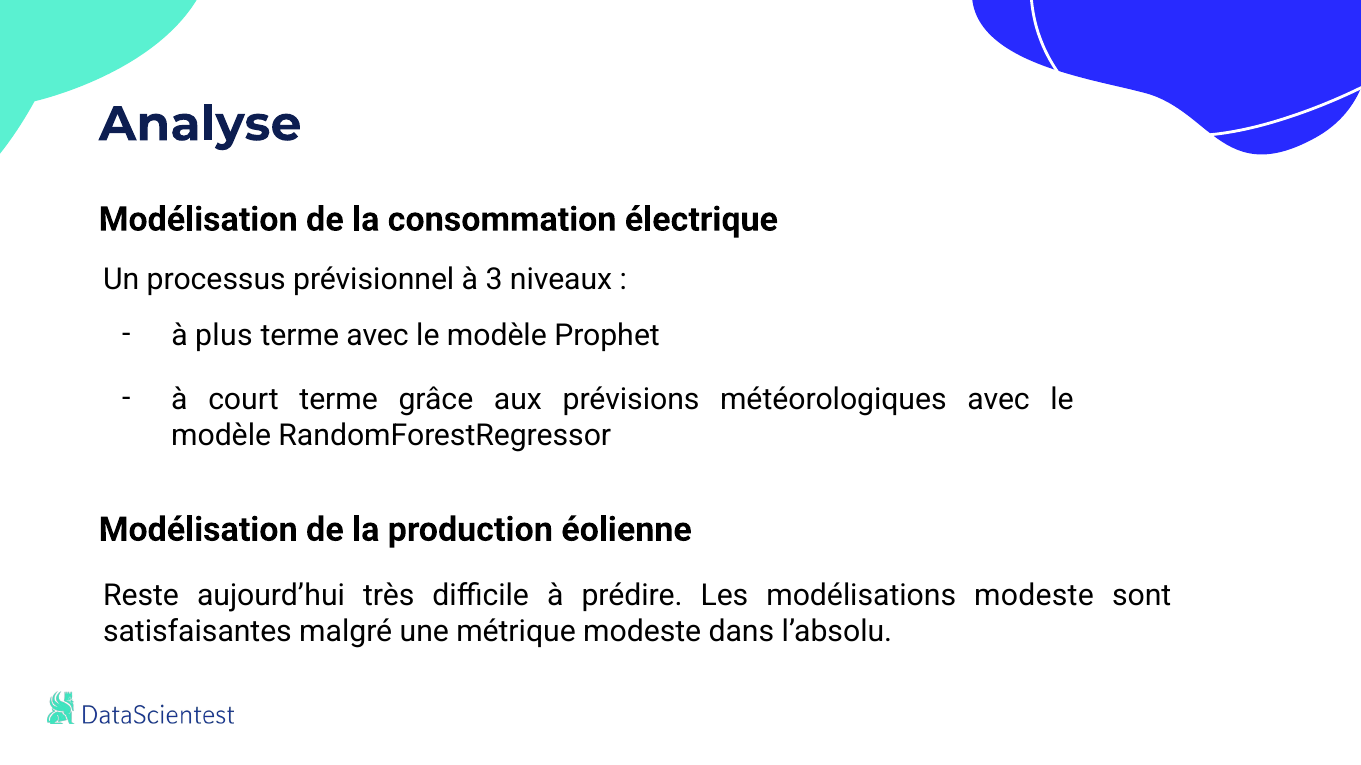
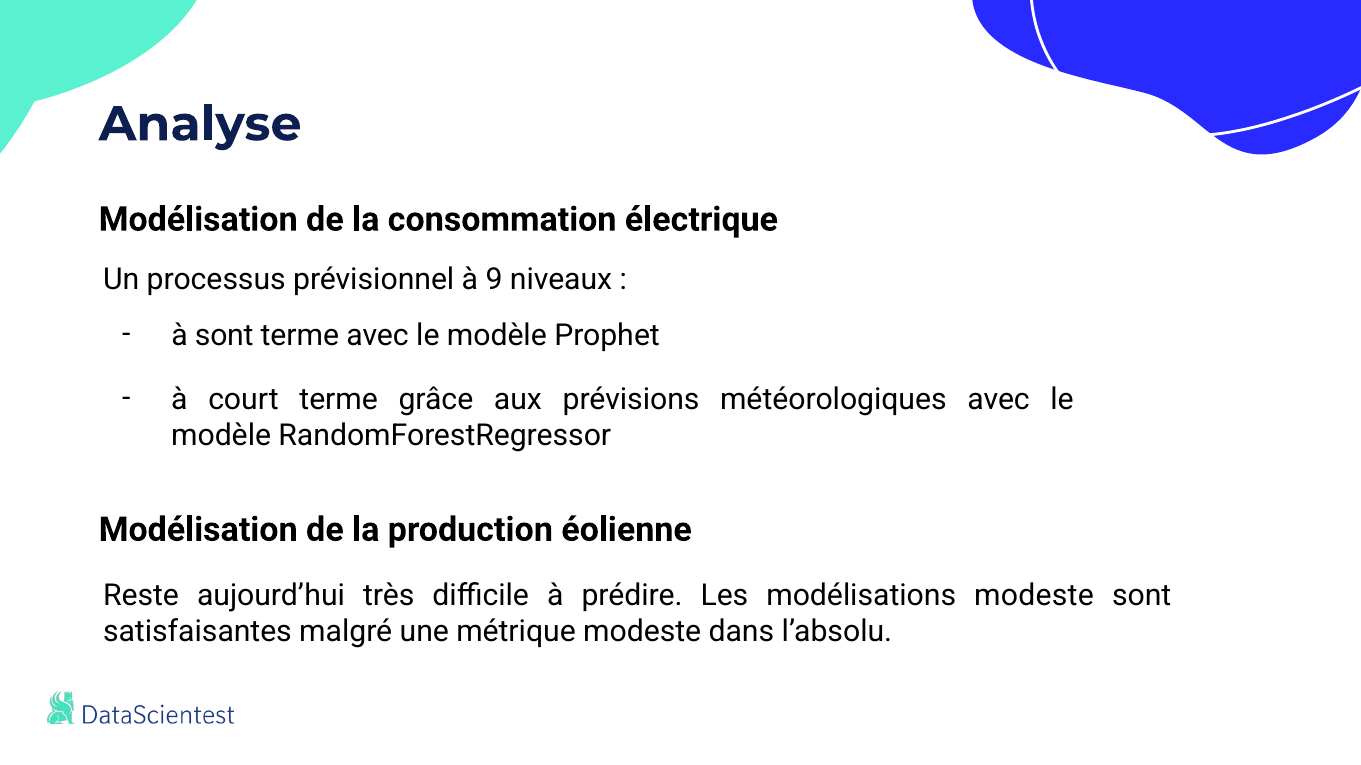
3: 3 -> 9 (494, 280)
à plus: plus -> sont (224, 335)
